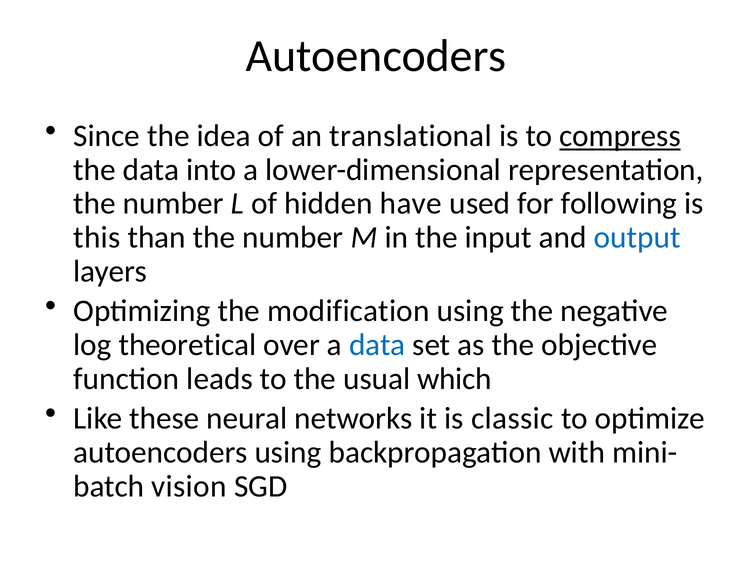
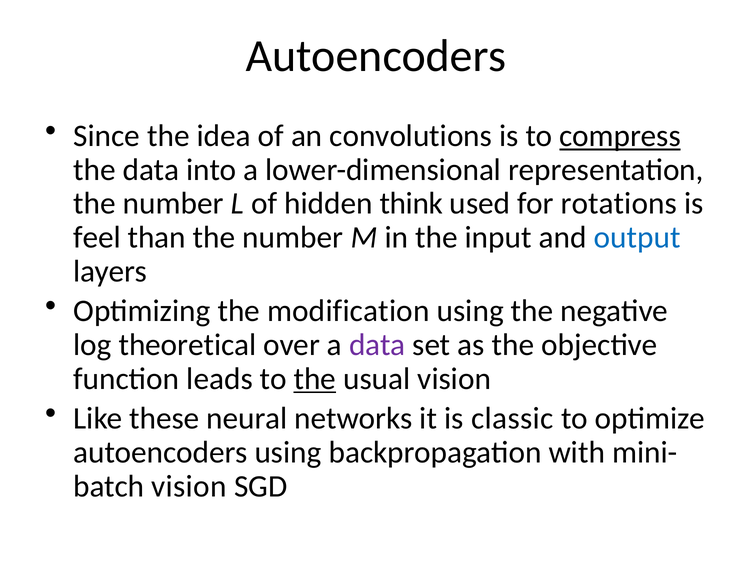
translational: translational -> convolutions (411, 136)
have: have -> think (411, 204)
following: following -> rotations (619, 204)
this: this -> feel (97, 237)
data colour: blue -> purple (377, 345)
the underline: none -> present (315, 379)
usual which: which -> vision (454, 379)
